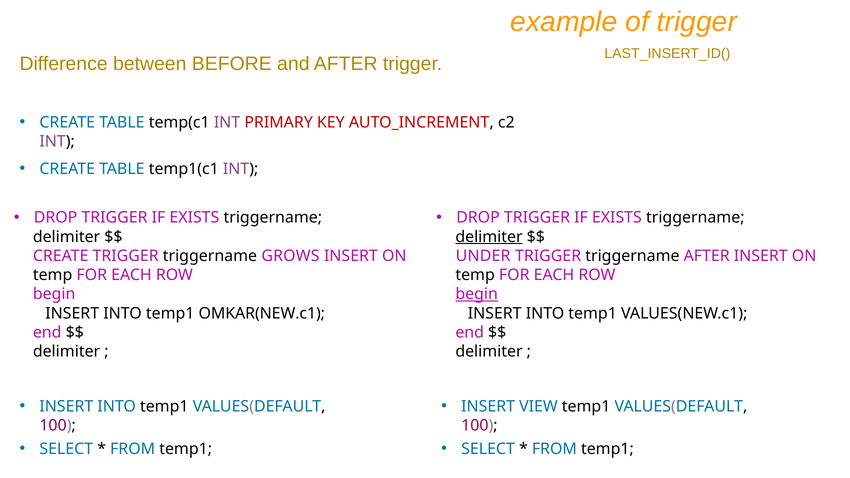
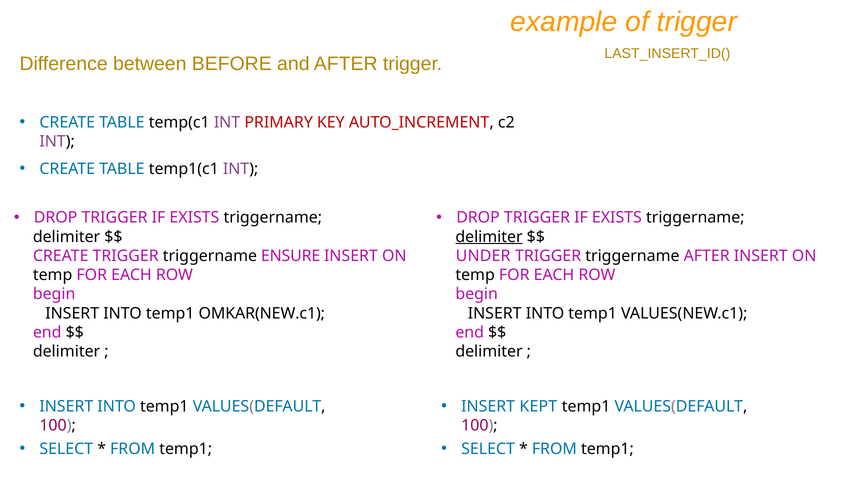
GROWS: GROWS -> ENSURE (291, 256)
begin underline: present -> none (477, 294)
VIEW: VIEW -> KEPT (538, 406)
